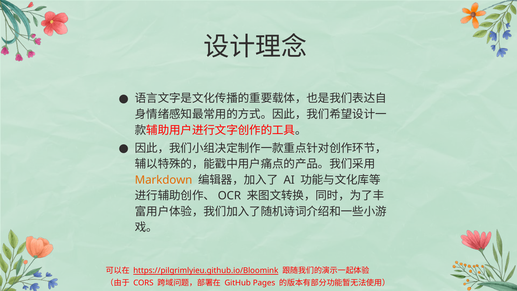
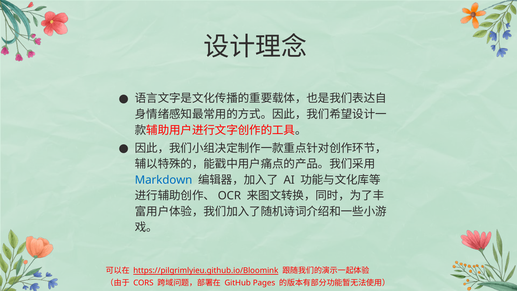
Markdown colour: orange -> blue (164, 180)
